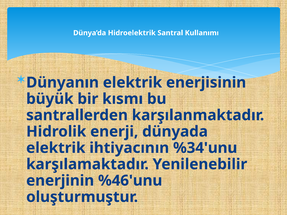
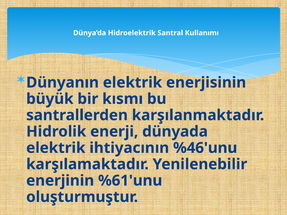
%34'unu: %34'unu -> %46'unu (205, 148)
%46'unu: %46'unu -> %61'unu (130, 181)
